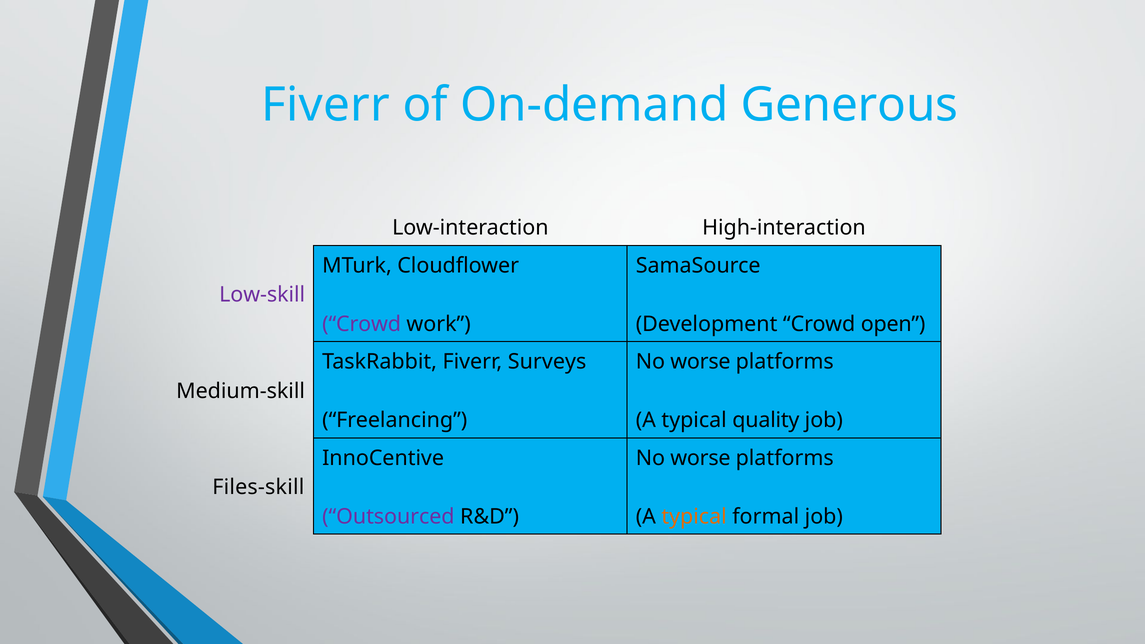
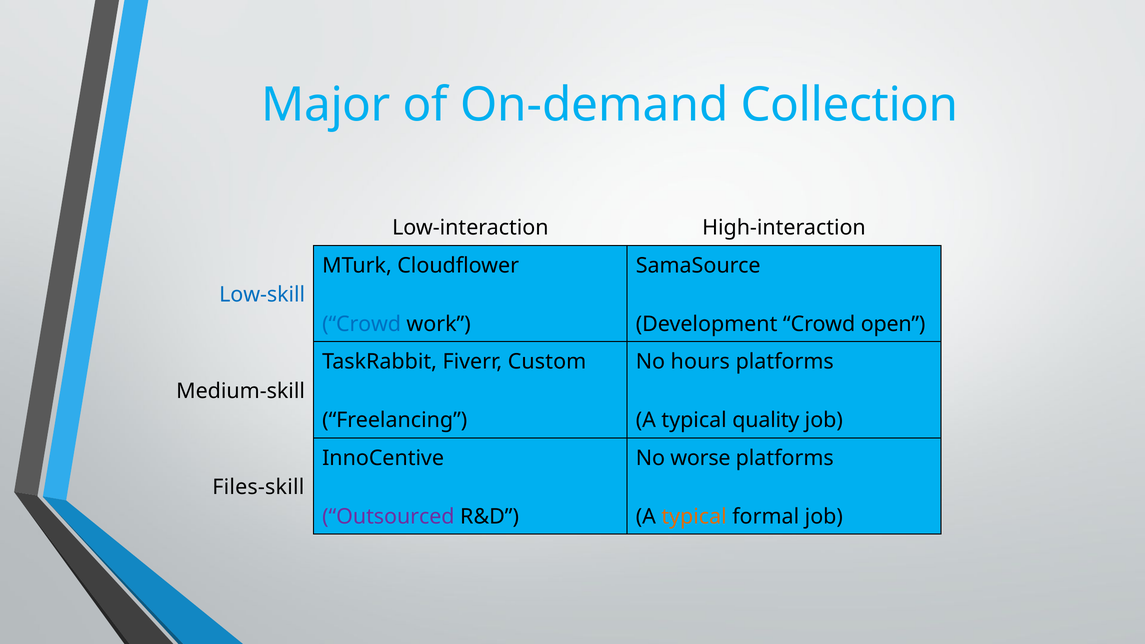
Fiverr: Fiverr -> Major (326, 105)
Generous: Generous -> Collection (850, 105)
Low-skill colour: purple -> blue (262, 295)
Crowd colour: purple -> blue (362, 324)
Surveys: Surveys -> Custom (547, 362)
worse: worse -> hours (700, 362)
